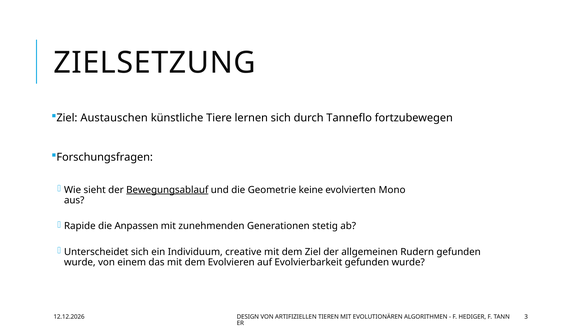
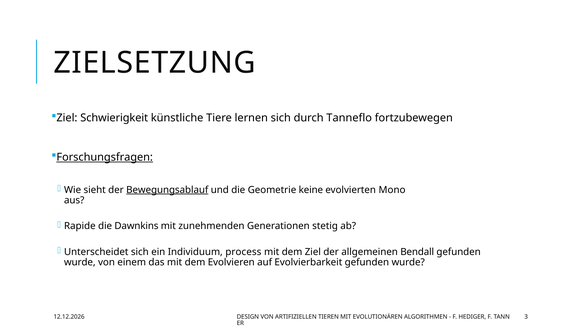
Austauschen: Austauschen -> Schwierigkeit (114, 118)
Forschungsfragen underline: none -> present (105, 157)
Anpassen: Anpassen -> Dawnkins (136, 226)
creative: creative -> process (243, 252)
Rudern: Rudern -> Bendall (417, 252)
